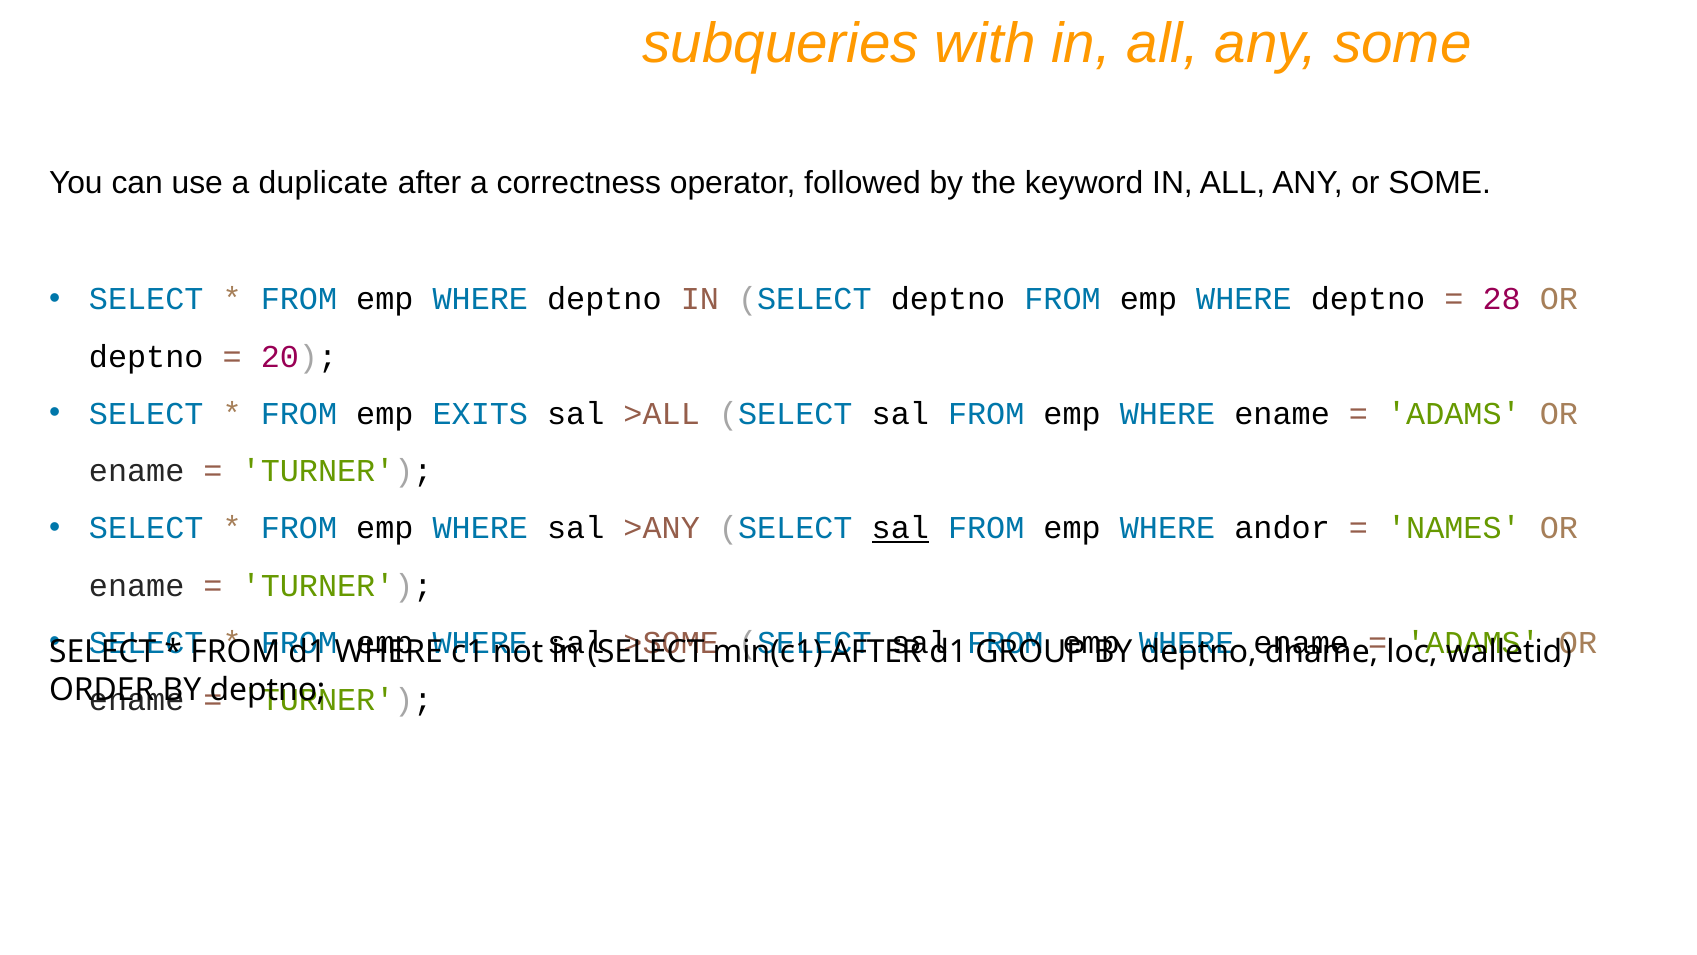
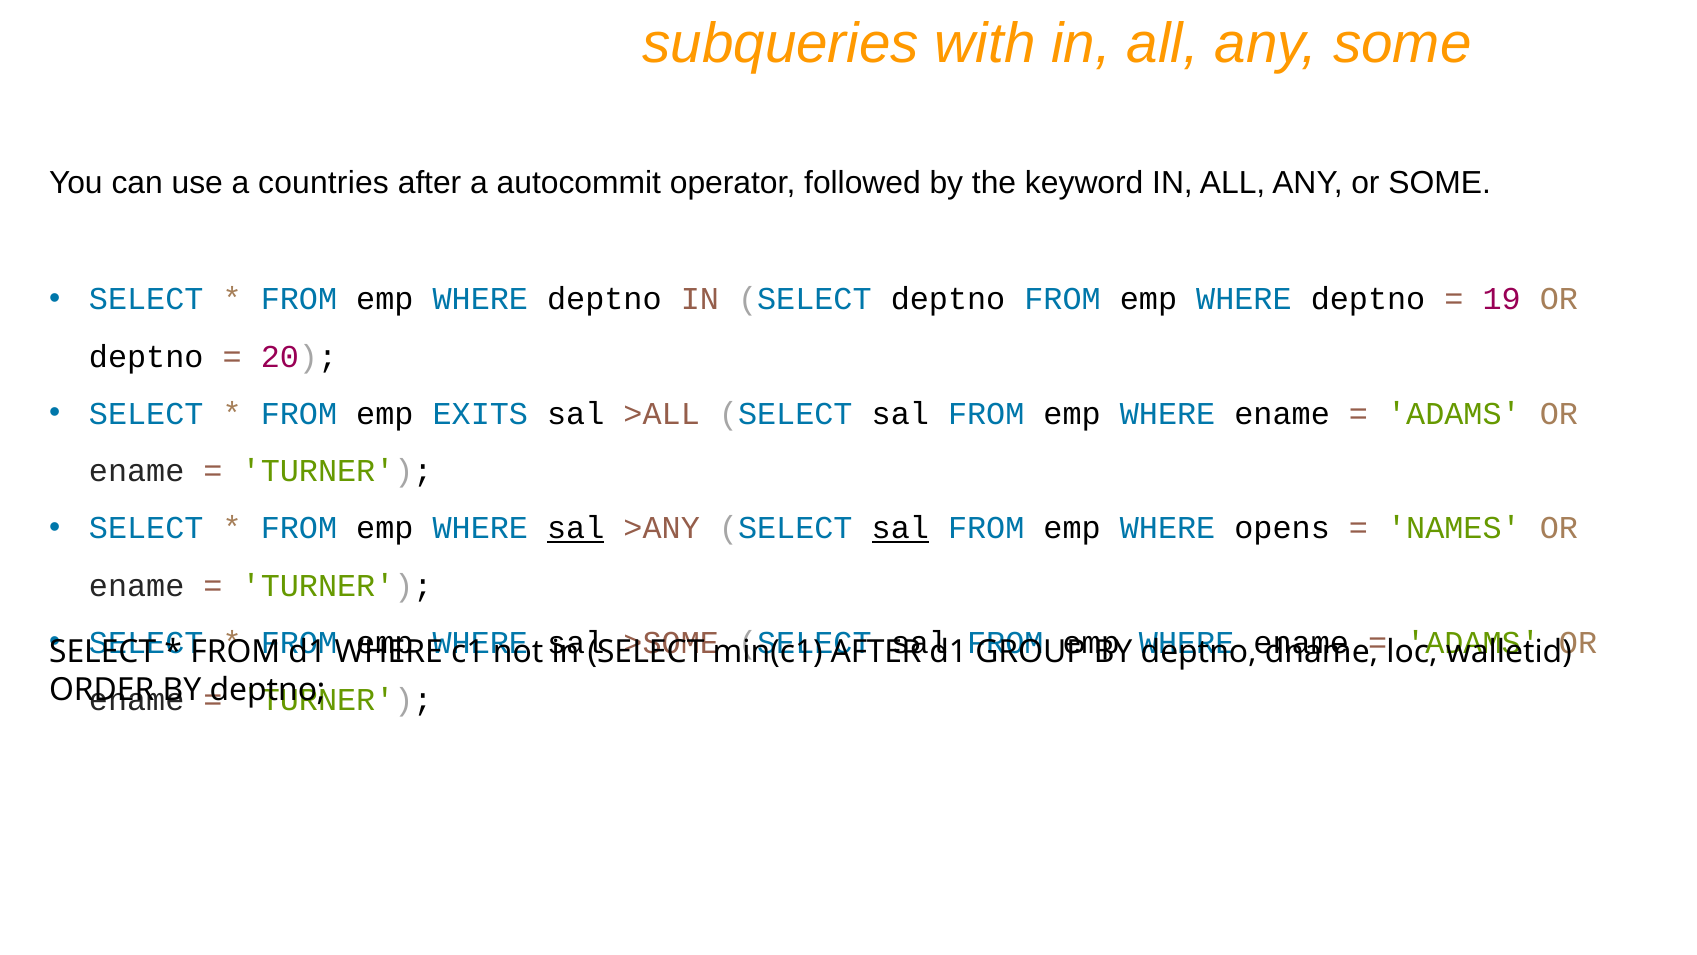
duplicate: duplicate -> countries (324, 183)
correctness: correctness -> autocommit (579, 183)
28: 28 -> 19 (1502, 299)
sal underline: none -> present (576, 528)
andor: andor -> opens (1282, 528)
